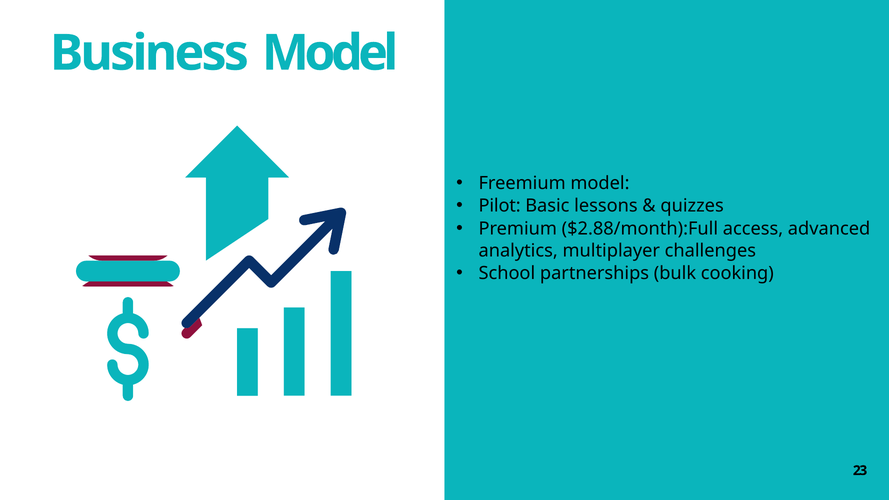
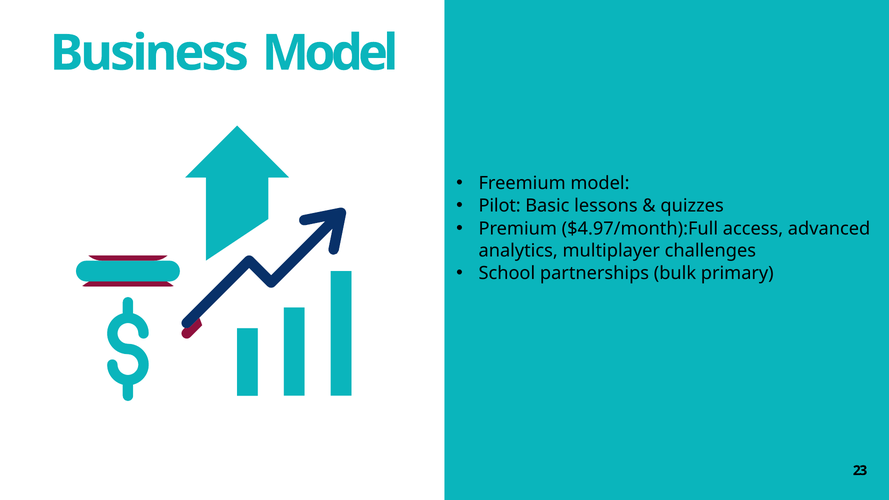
$2.88/month):Full: $2.88/month):Full -> $4.97/month):Full (640, 229)
cooking: cooking -> primary (737, 273)
